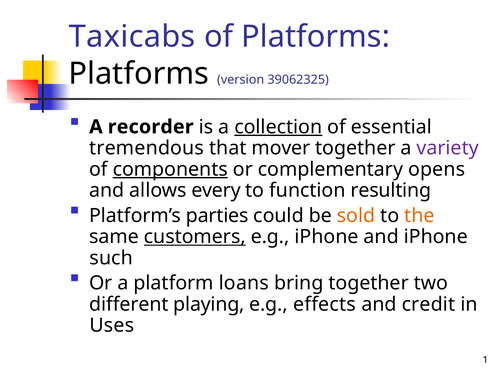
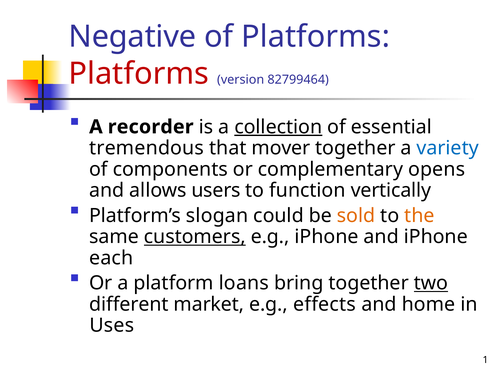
Taxicabs: Taxicabs -> Negative (132, 37)
Platforms colour: black -> red (139, 74)
39062325: 39062325 -> 82799464 (298, 80)
variety colour: purple -> blue (448, 148)
components underline: present -> none (170, 169)
every: every -> users (216, 190)
resulting: resulting -> vertically (391, 190)
parties: parties -> slogan (217, 216)
such: such -> each (111, 258)
two underline: none -> present (431, 283)
playing: playing -> market (209, 304)
credit: credit -> home (428, 304)
